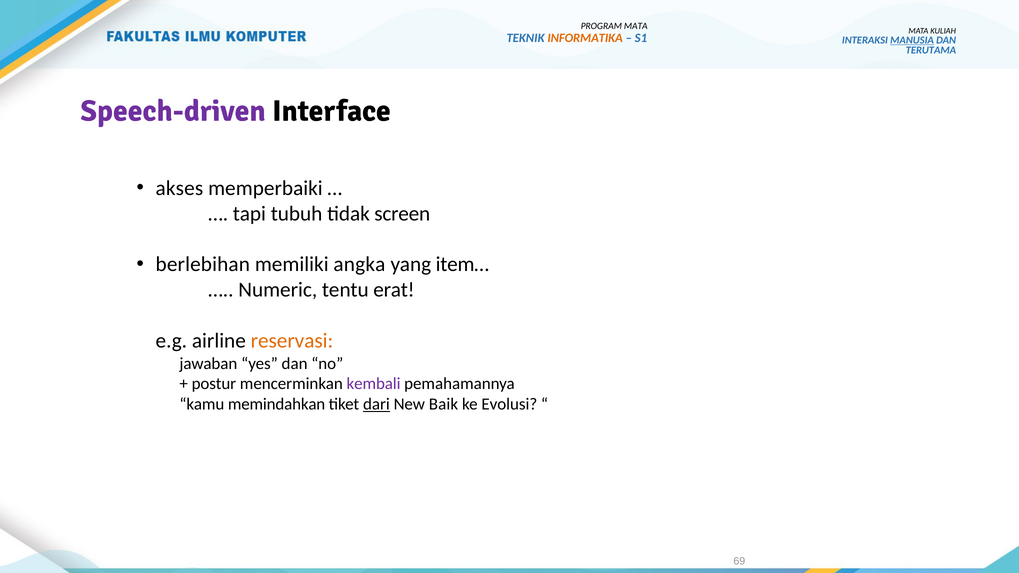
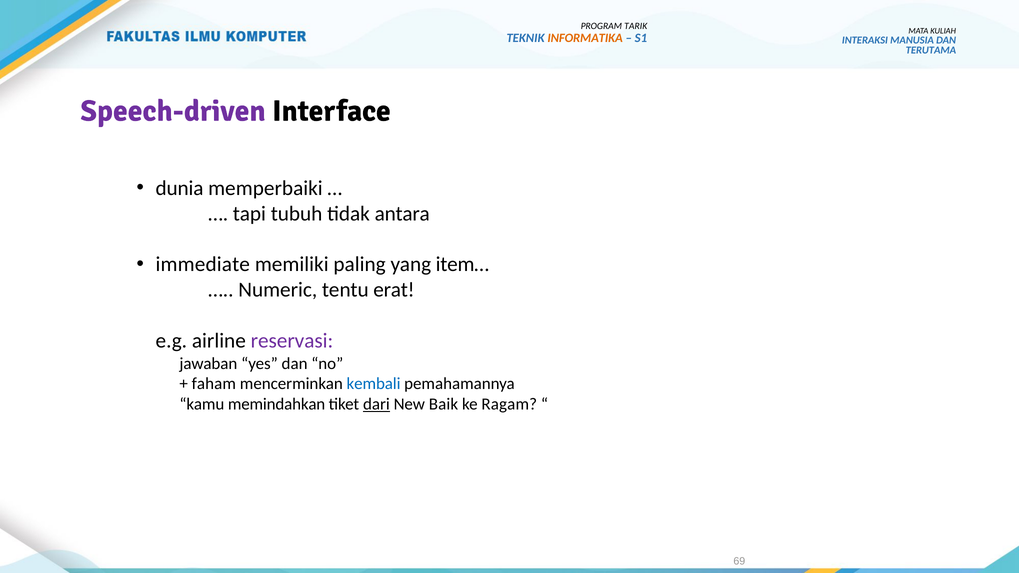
PROGRAM MATA: MATA -> TARIK (636, 26)
MANUSIA underline: present -> none (912, 40)
akses: akses -> dunia (180, 188)
screen: screen -> antara (402, 214)
berlebihan: berlebihan -> immediate (203, 265)
angka: angka -> paling (360, 265)
reservasi colour: orange -> purple (292, 341)
postur: postur -> faham (214, 384)
kembali colour: purple -> blue (374, 384)
Evolusi: Evolusi -> Ragam (509, 404)
